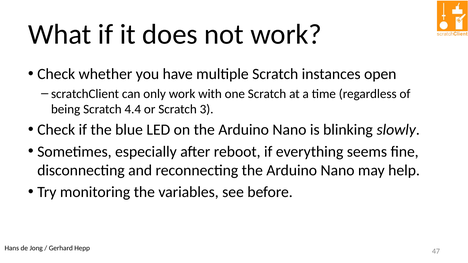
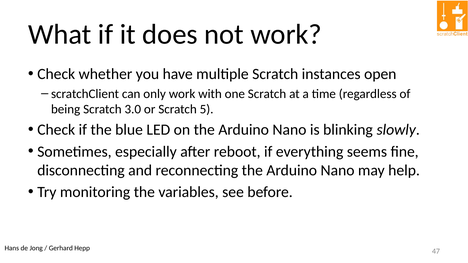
4.4: 4.4 -> 3.0 (133, 109)
3: 3 -> 5 (207, 109)
